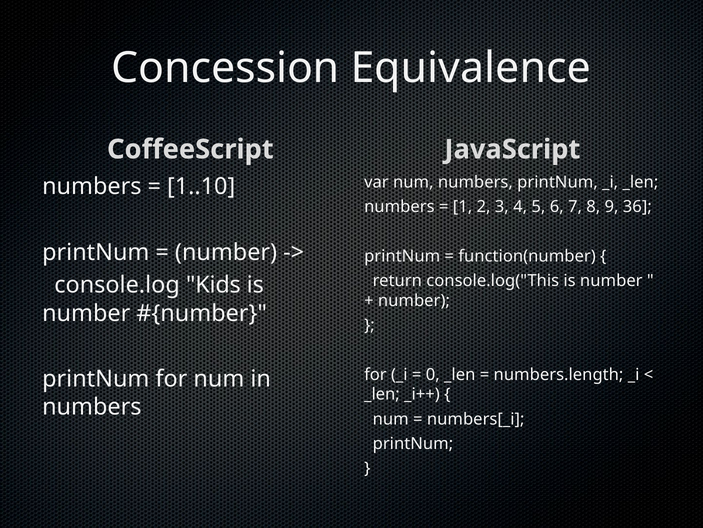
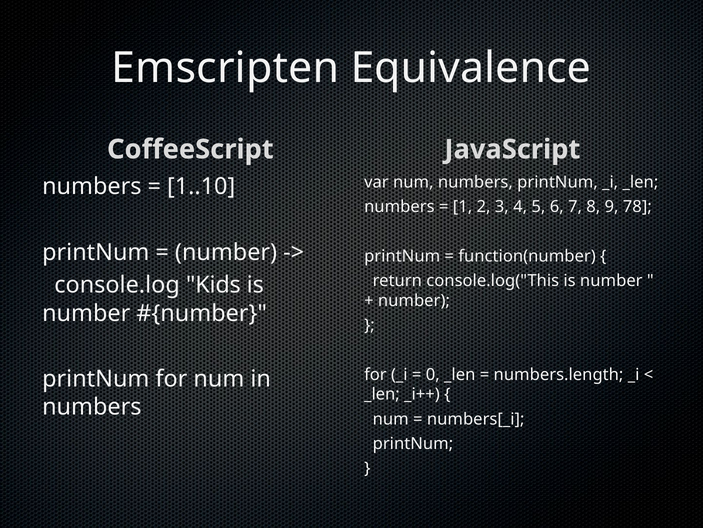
Concession: Concession -> Emscripten (225, 68)
36: 36 -> 78 (637, 206)
